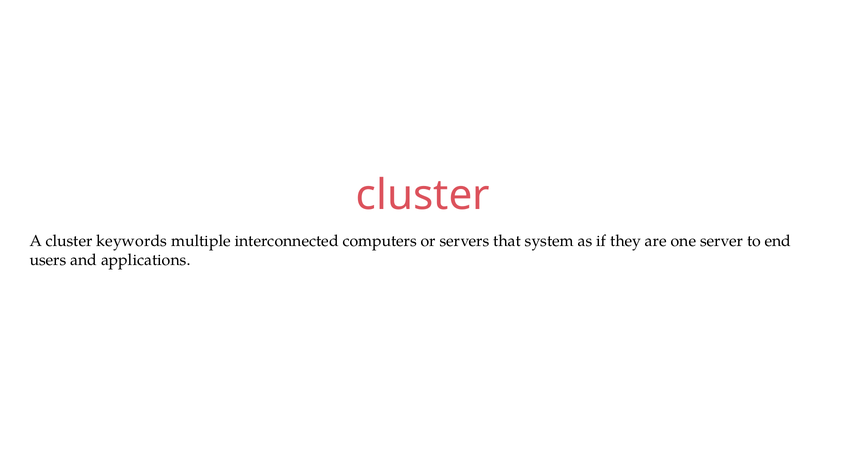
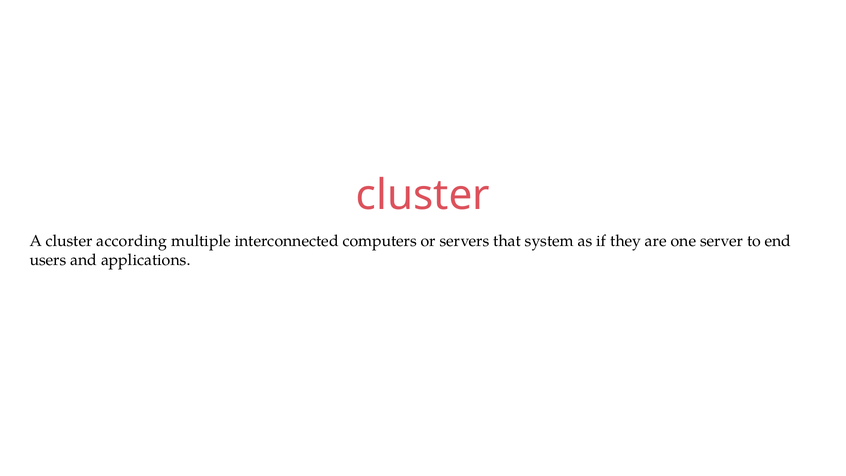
keywords: keywords -> according (132, 241)
